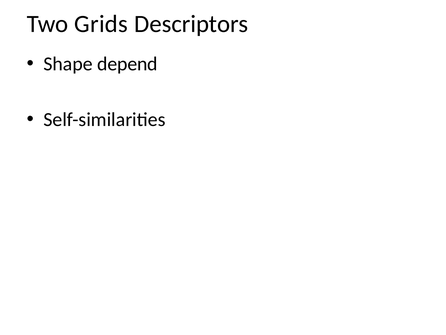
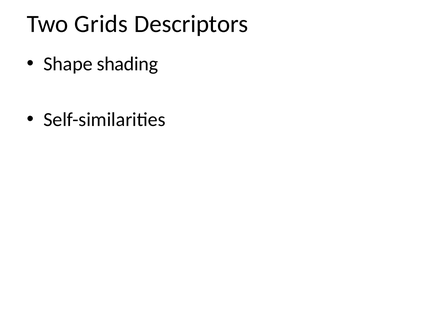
depend: depend -> shading (127, 64)
